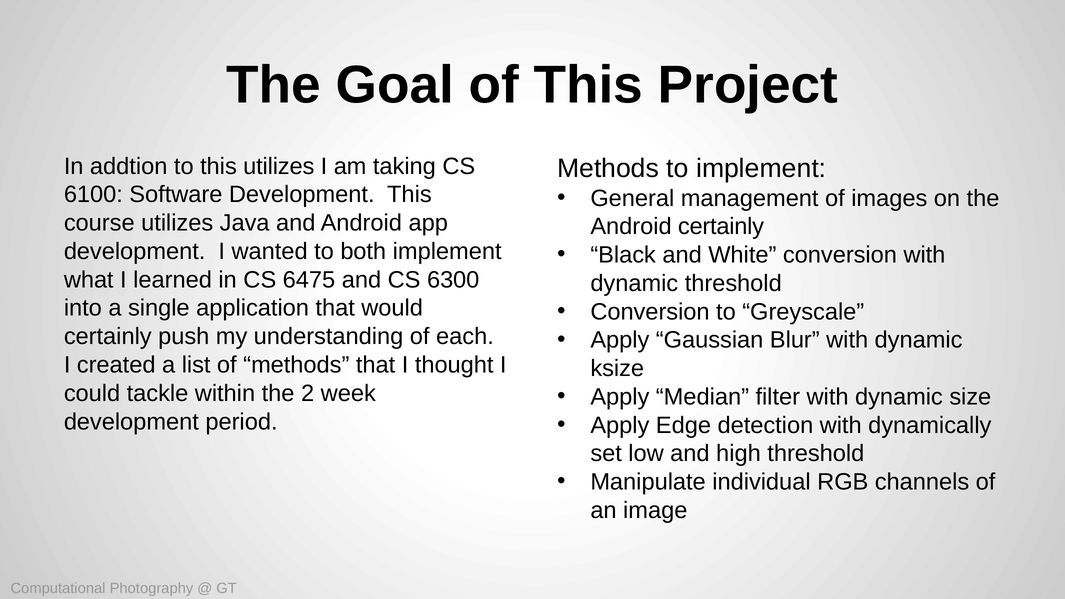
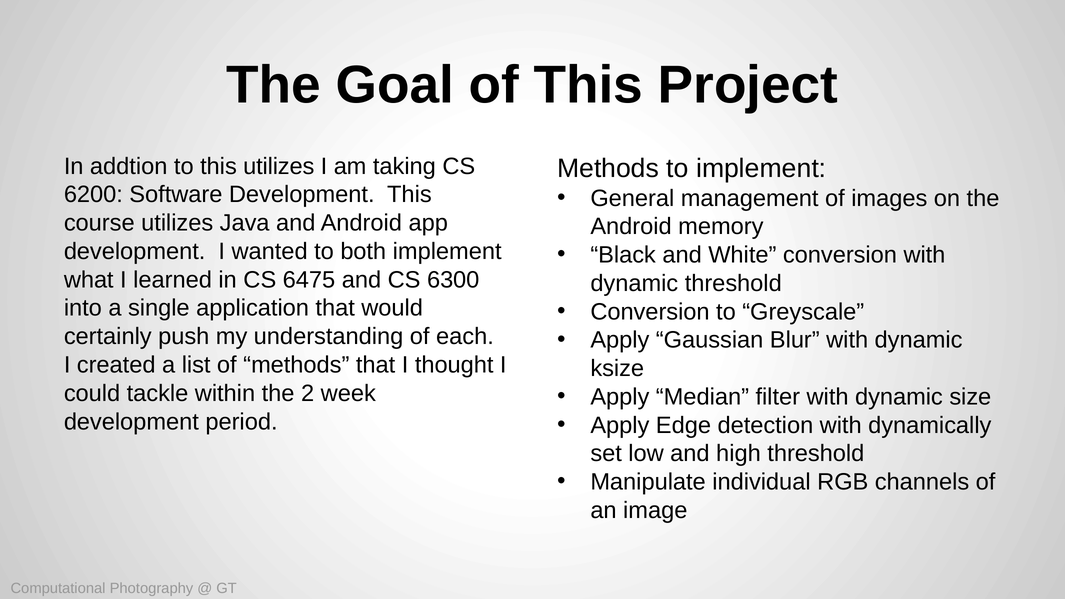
6100: 6100 -> 6200 (93, 195)
Android certainly: certainly -> memory (721, 227)
